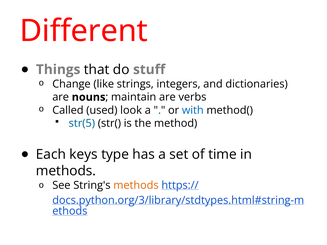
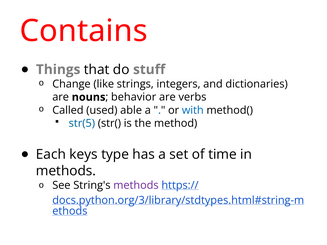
Different: Different -> Contains (84, 31)
maintain: maintain -> behavior (134, 97)
look: look -> able (131, 110)
methods colour: orange -> purple (136, 186)
